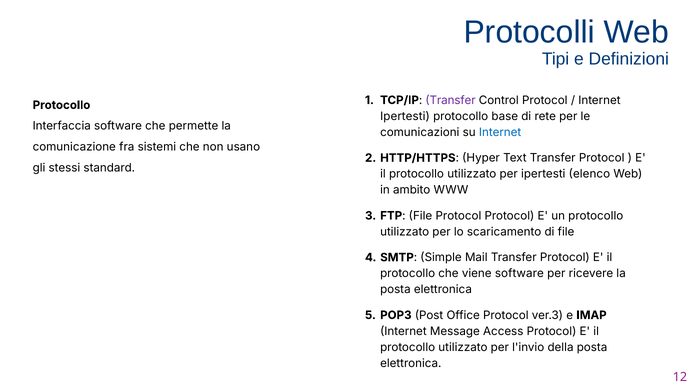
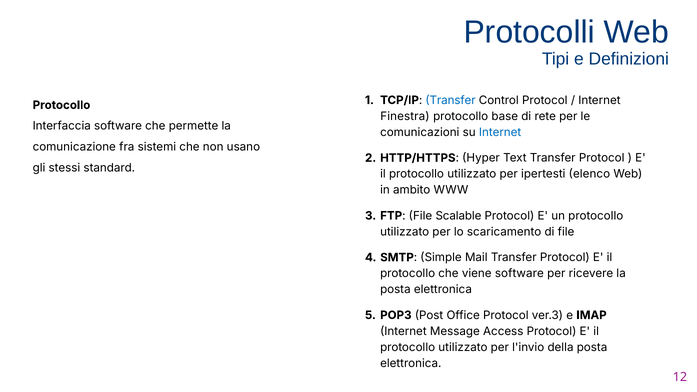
Transfer colour: purple -> blue (451, 100)
Ipertesti: Ipertesti -> Finestra (405, 116)
File Protocol: Protocol -> Scalable (458, 216)
